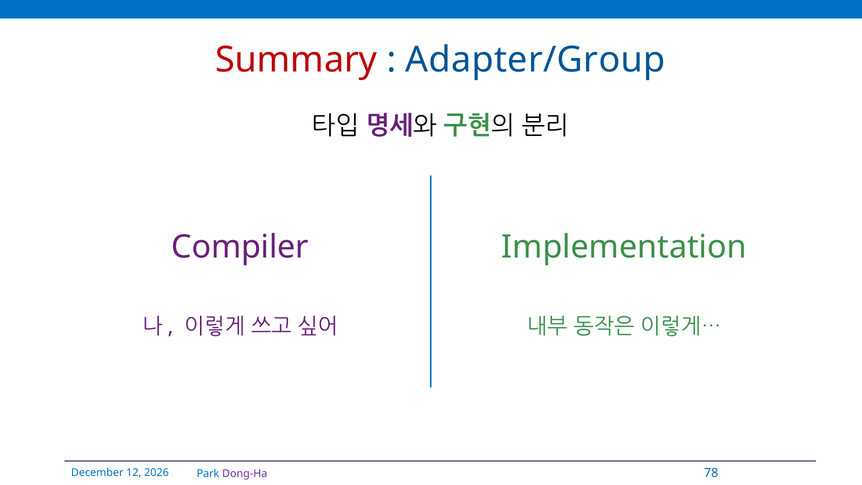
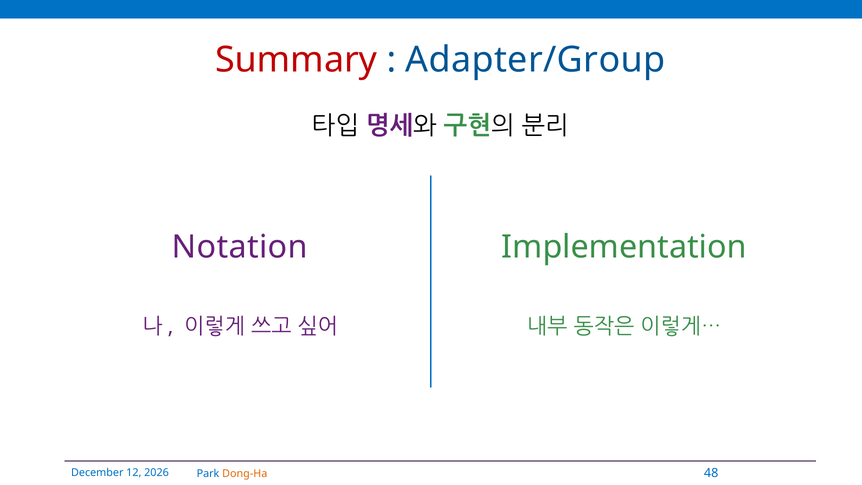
Compiler: Compiler -> Notation (240, 247)
78: 78 -> 48 (711, 473)
Dong-Ha colour: purple -> orange (245, 474)
